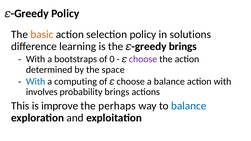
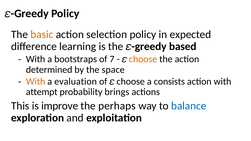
solutions: solutions -> expected (190, 35)
brings: brings -> based (183, 47)
0: 0 -> 7 (112, 59)
choose colour: purple -> orange (143, 59)
With colour: blue -> orange (36, 82)
computing: computing -> evaluation (76, 82)
a balance: balance -> consists (169, 82)
involves: involves -> attempt (42, 92)
